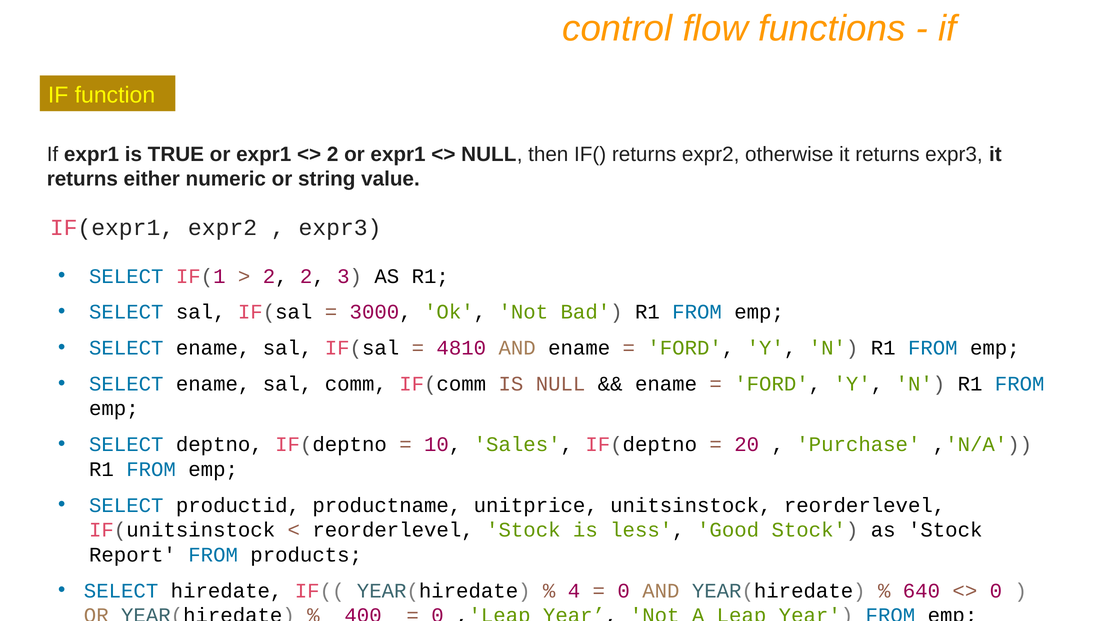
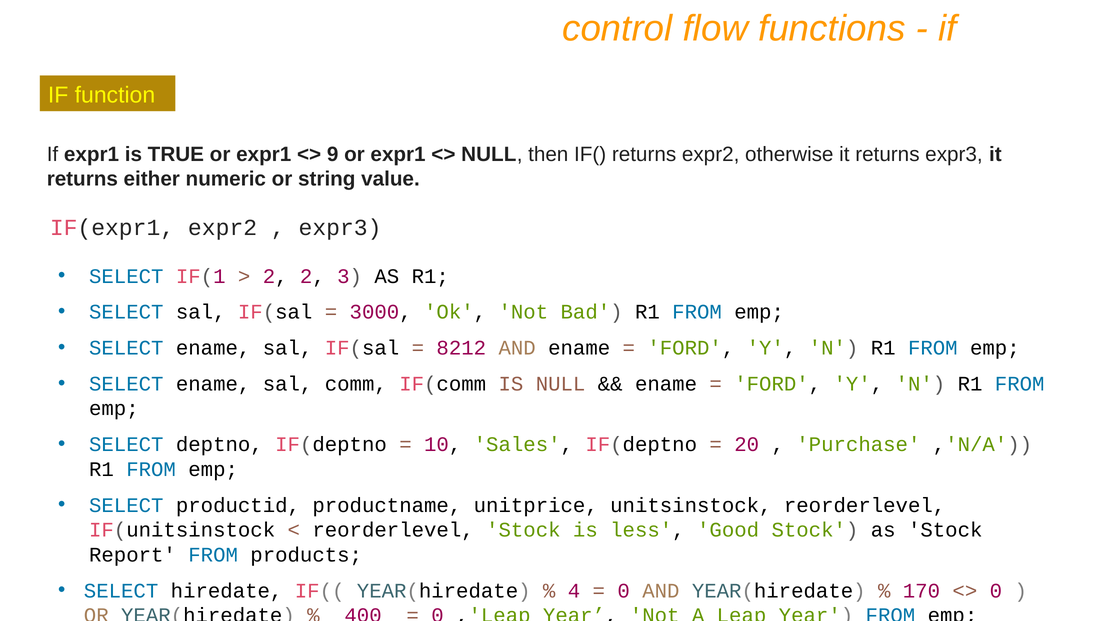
2: 2 -> 9 (333, 154)
4810: 4810 -> 8212 (461, 348)
640: 640 -> 170 (921, 590)
